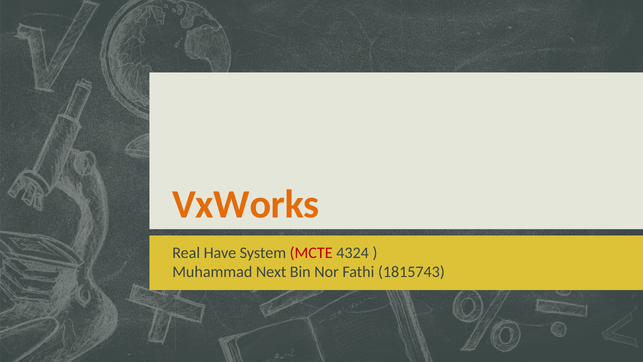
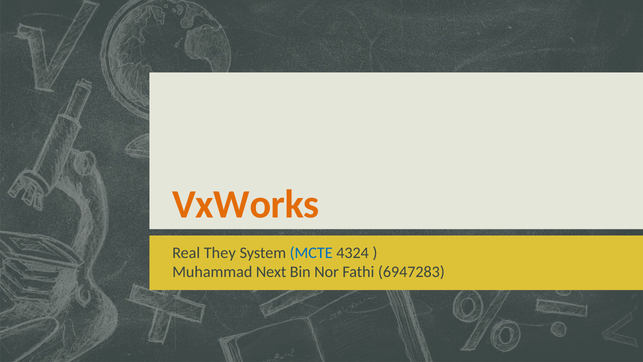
Have: Have -> They (220, 253)
MCTE colour: red -> blue (311, 253)
1815743: 1815743 -> 6947283 (411, 272)
